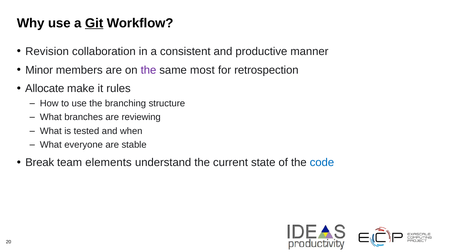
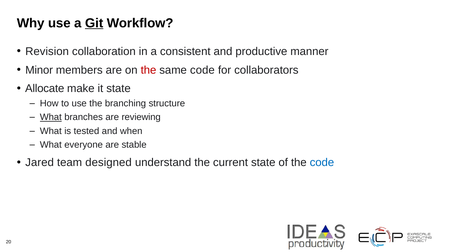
the colour: purple -> red (148, 70)
same most: most -> code (202, 70)
retrospection: retrospection -> collaborators (266, 70)
it rules: rules -> state (119, 89)
What underline: none -> present (51, 118)
Break: Break -> Jared (40, 163)
elements: elements -> designed (109, 163)
